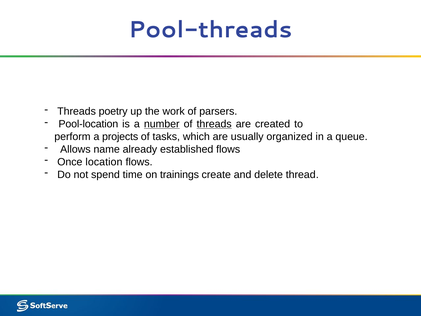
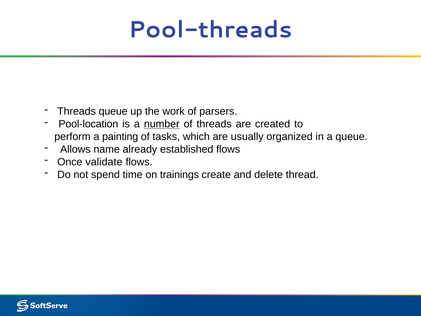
Threads poetry: poetry -> queue (113, 111)
threads underline: present -> none (214, 124)
projects: projects -> painting (120, 137)
location: location -> validate (104, 162)
